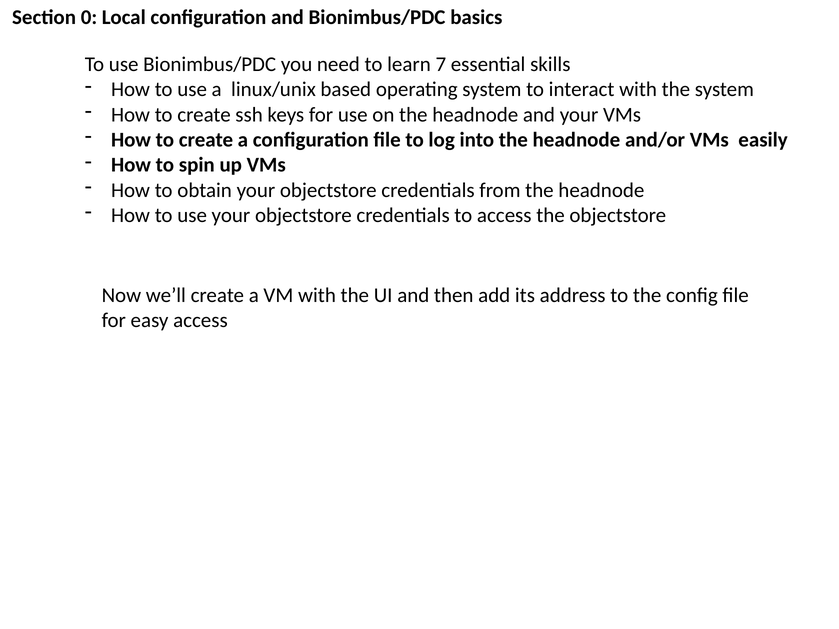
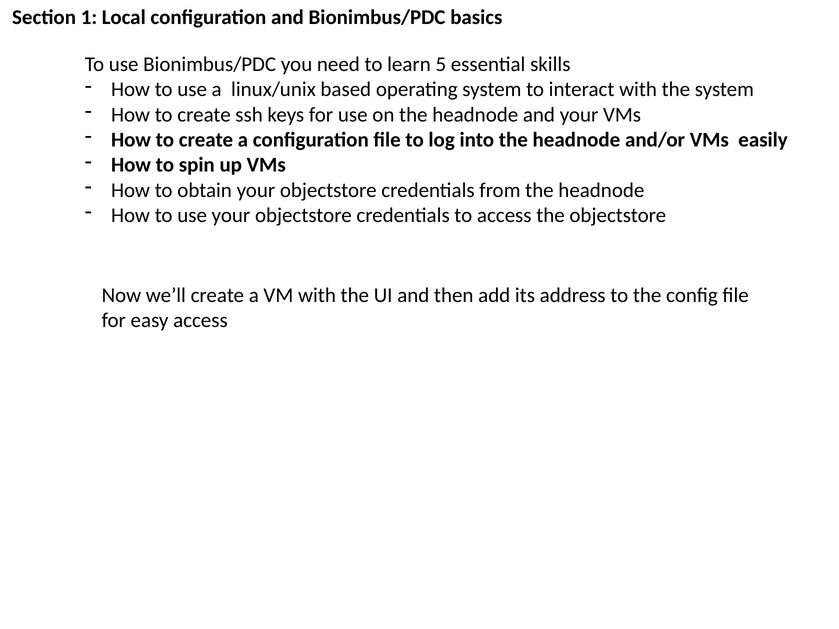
0: 0 -> 1 (89, 17)
7: 7 -> 5 (441, 64)
